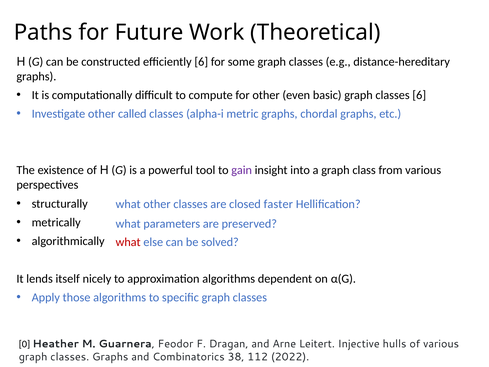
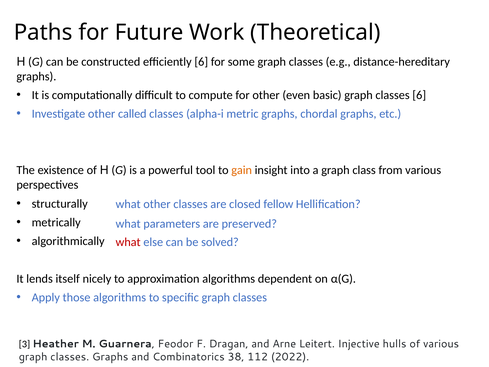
gain colour: purple -> orange (242, 170)
faster: faster -> fellow (278, 204)
0: 0 -> 3 (24, 344)
